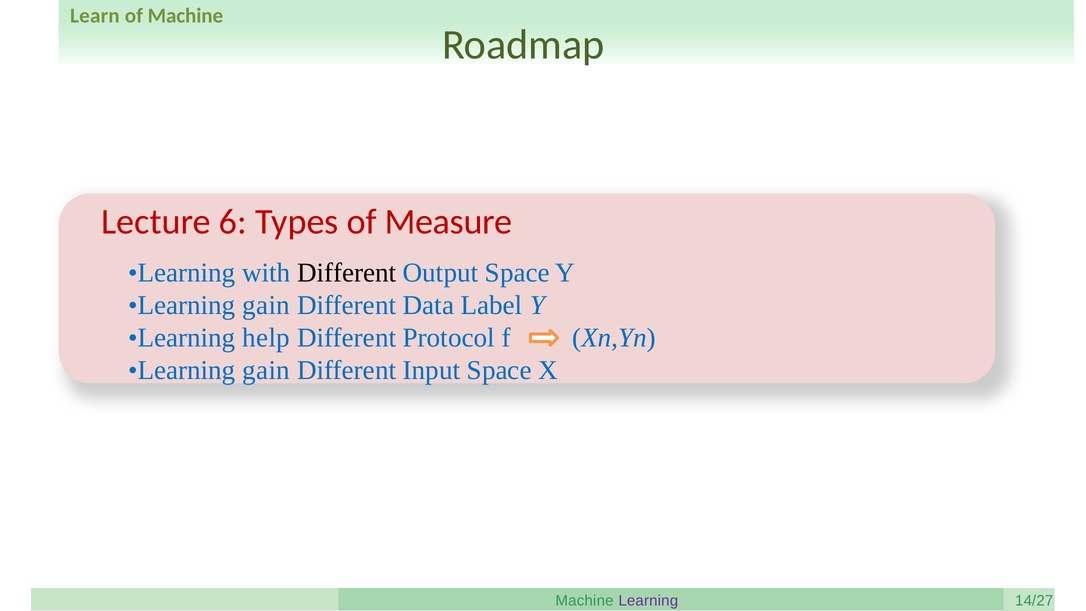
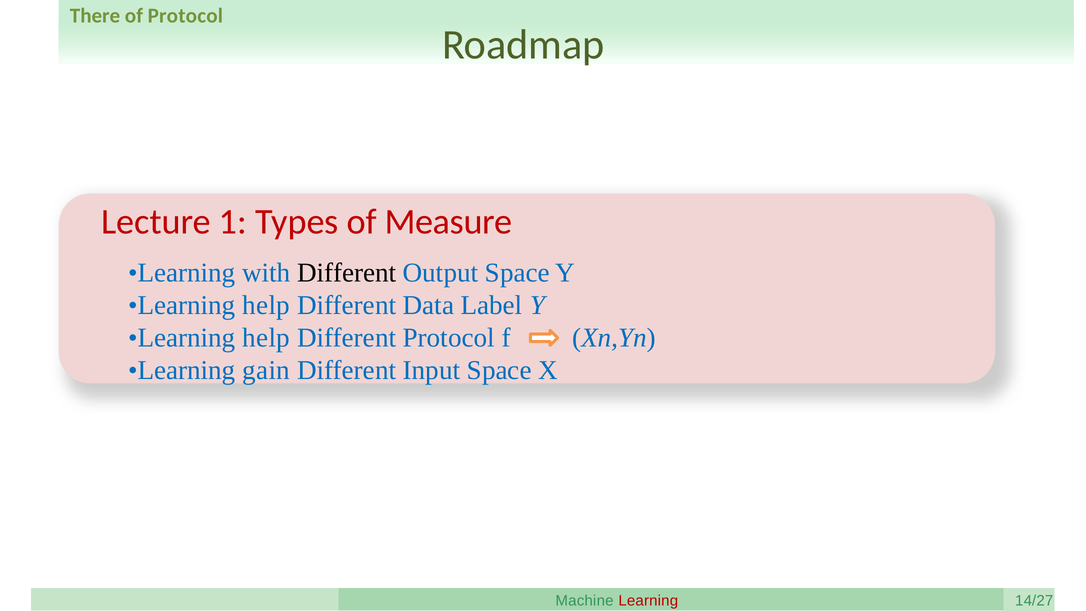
Learn: Learn -> There (95, 16)
of Machine: Machine -> Protocol (185, 16)
6: 6 -> 1 (233, 222)
gain: gain -> help (266, 305)
Learning colour: purple -> red (648, 601)
